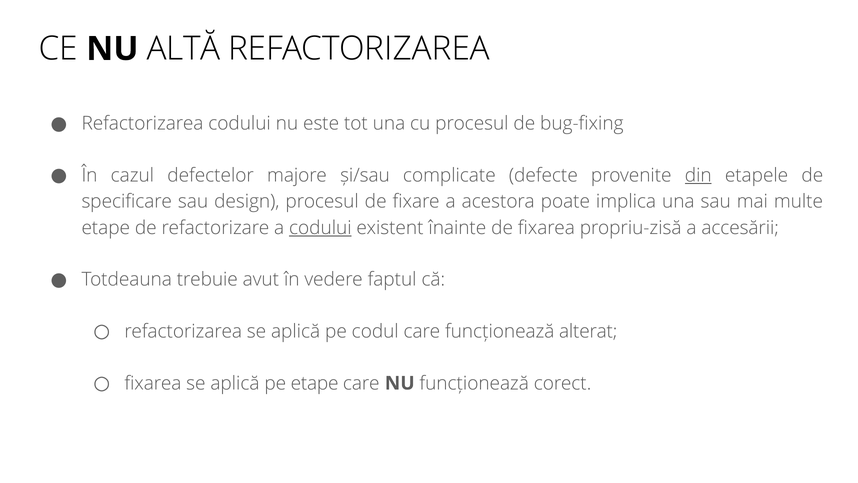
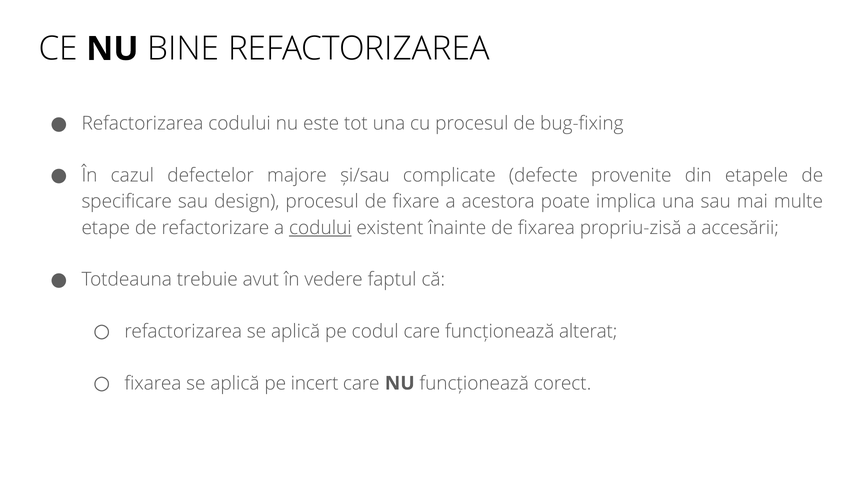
ALTĂ: ALTĂ -> BINE (183, 49)
din underline: present -> none (698, 175)
pe etape: etape -> incert (315, 383)
